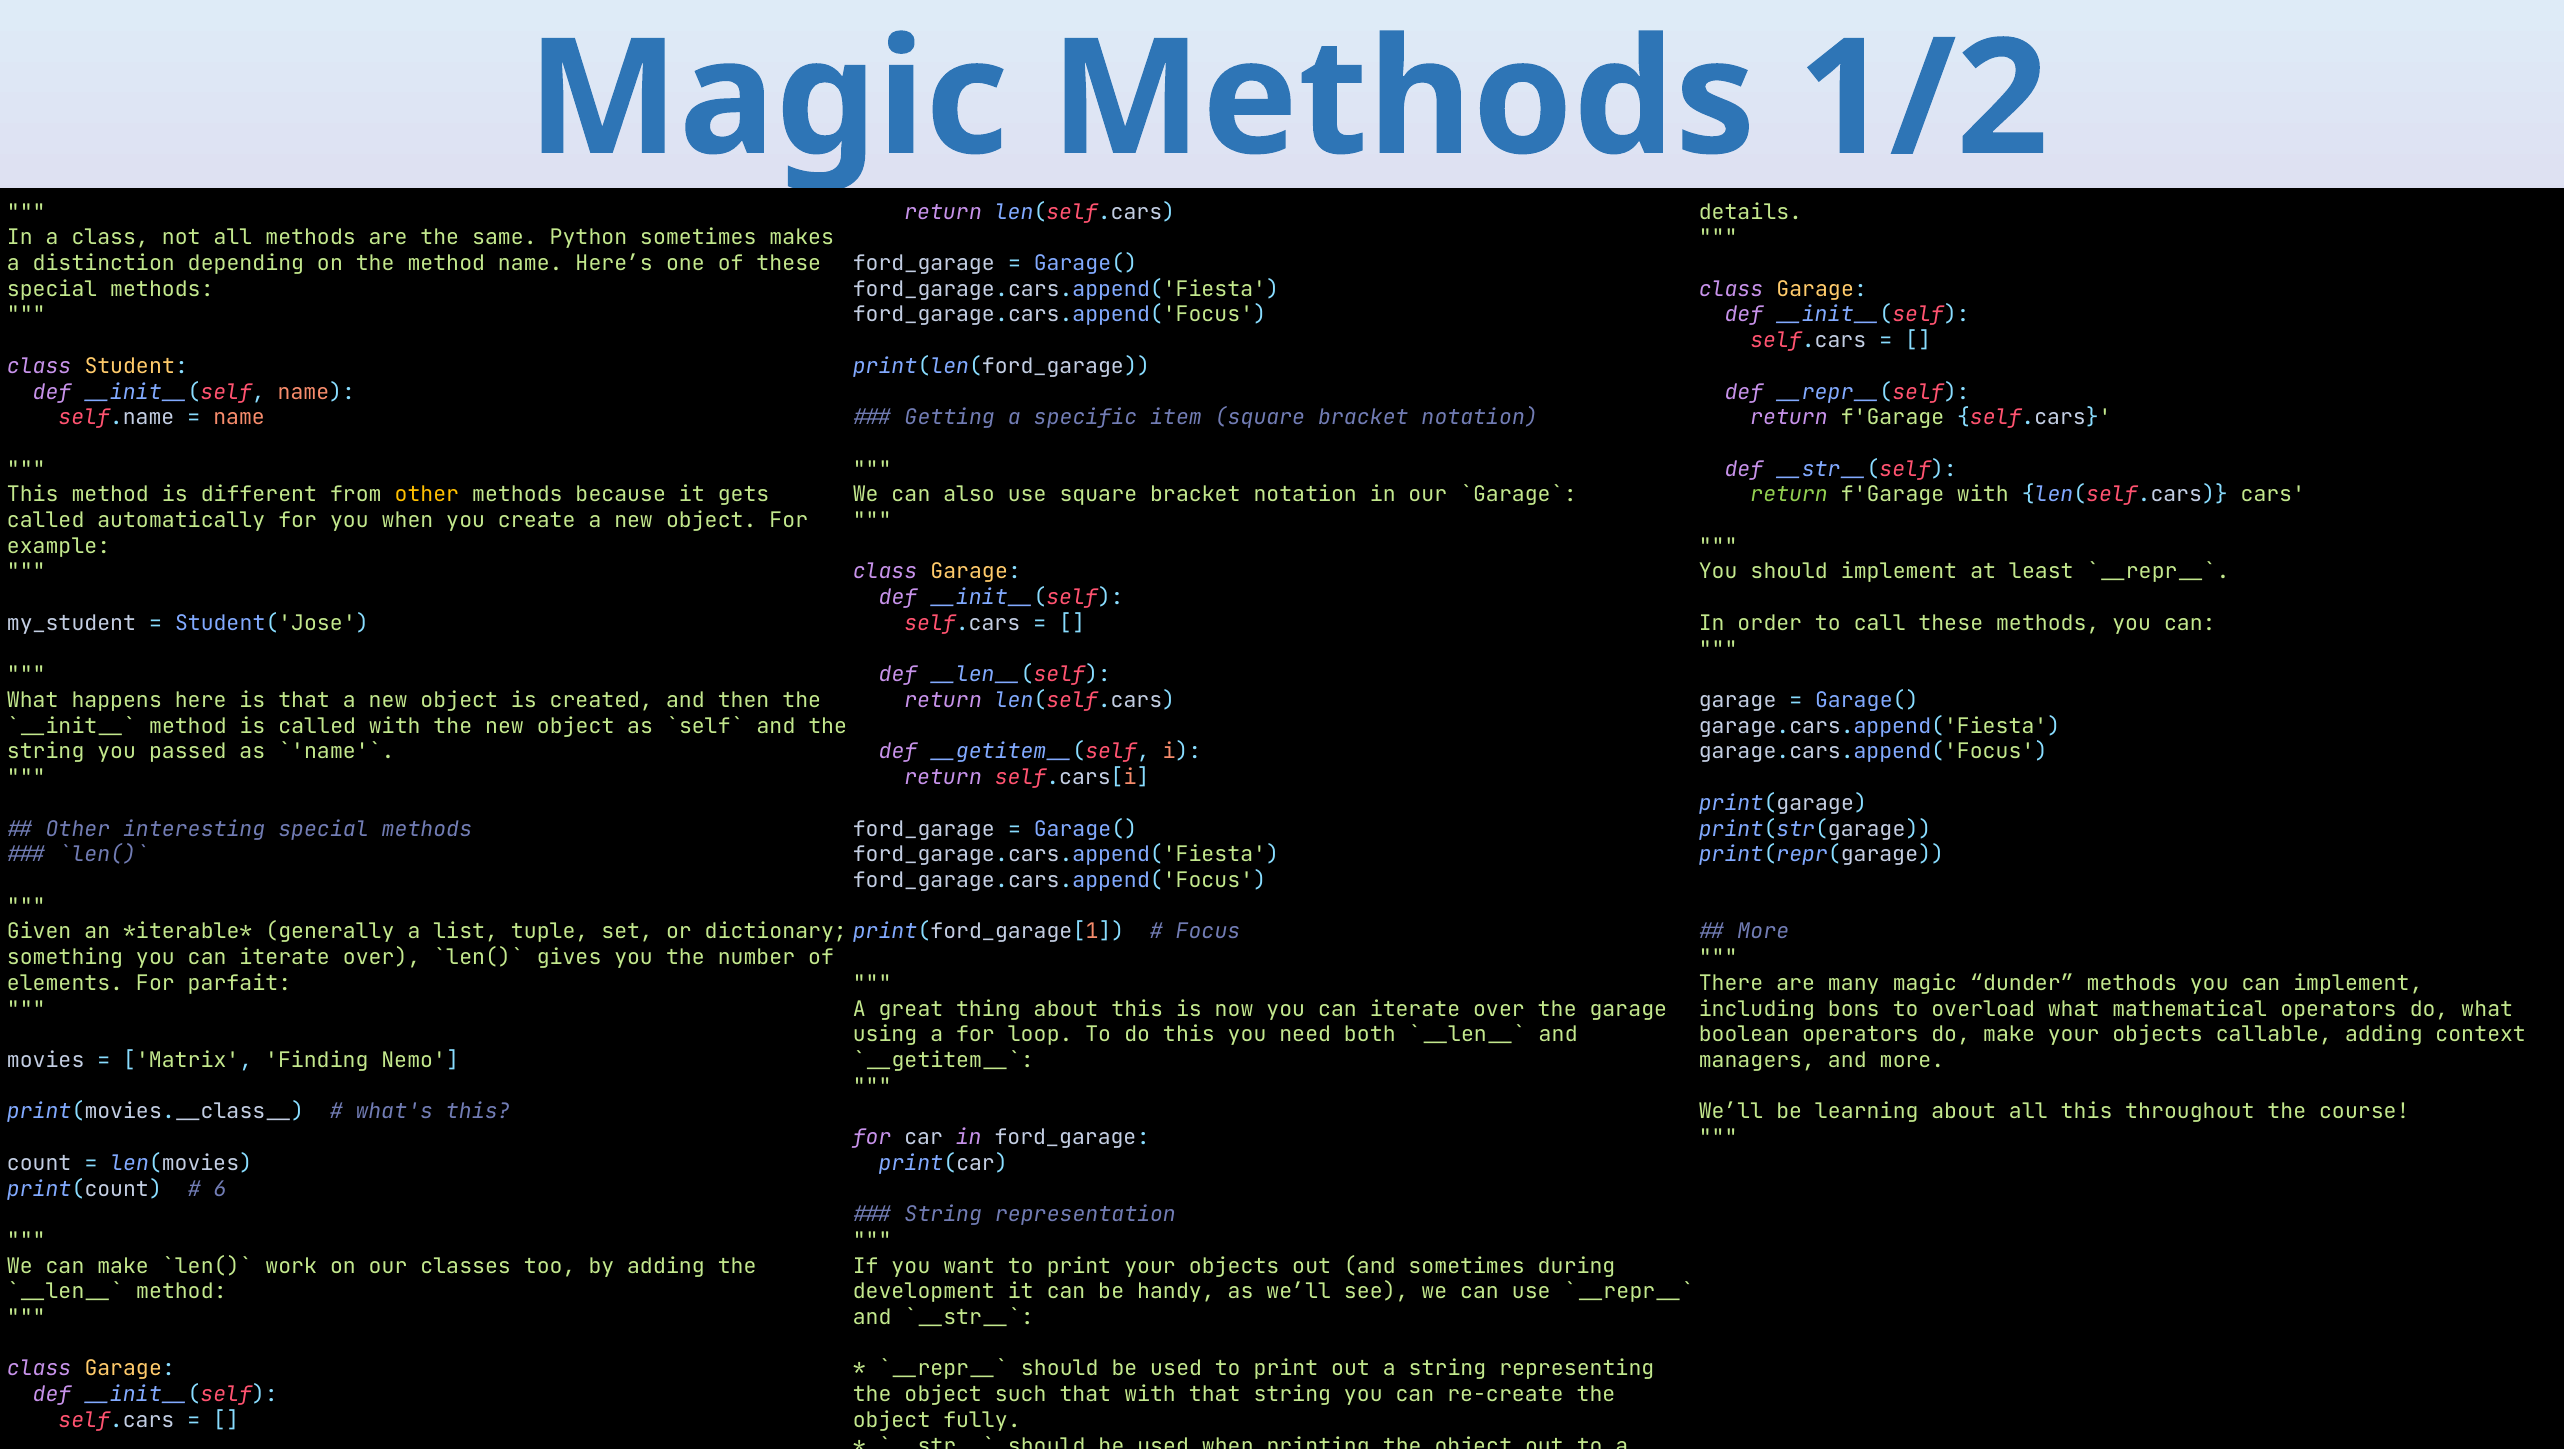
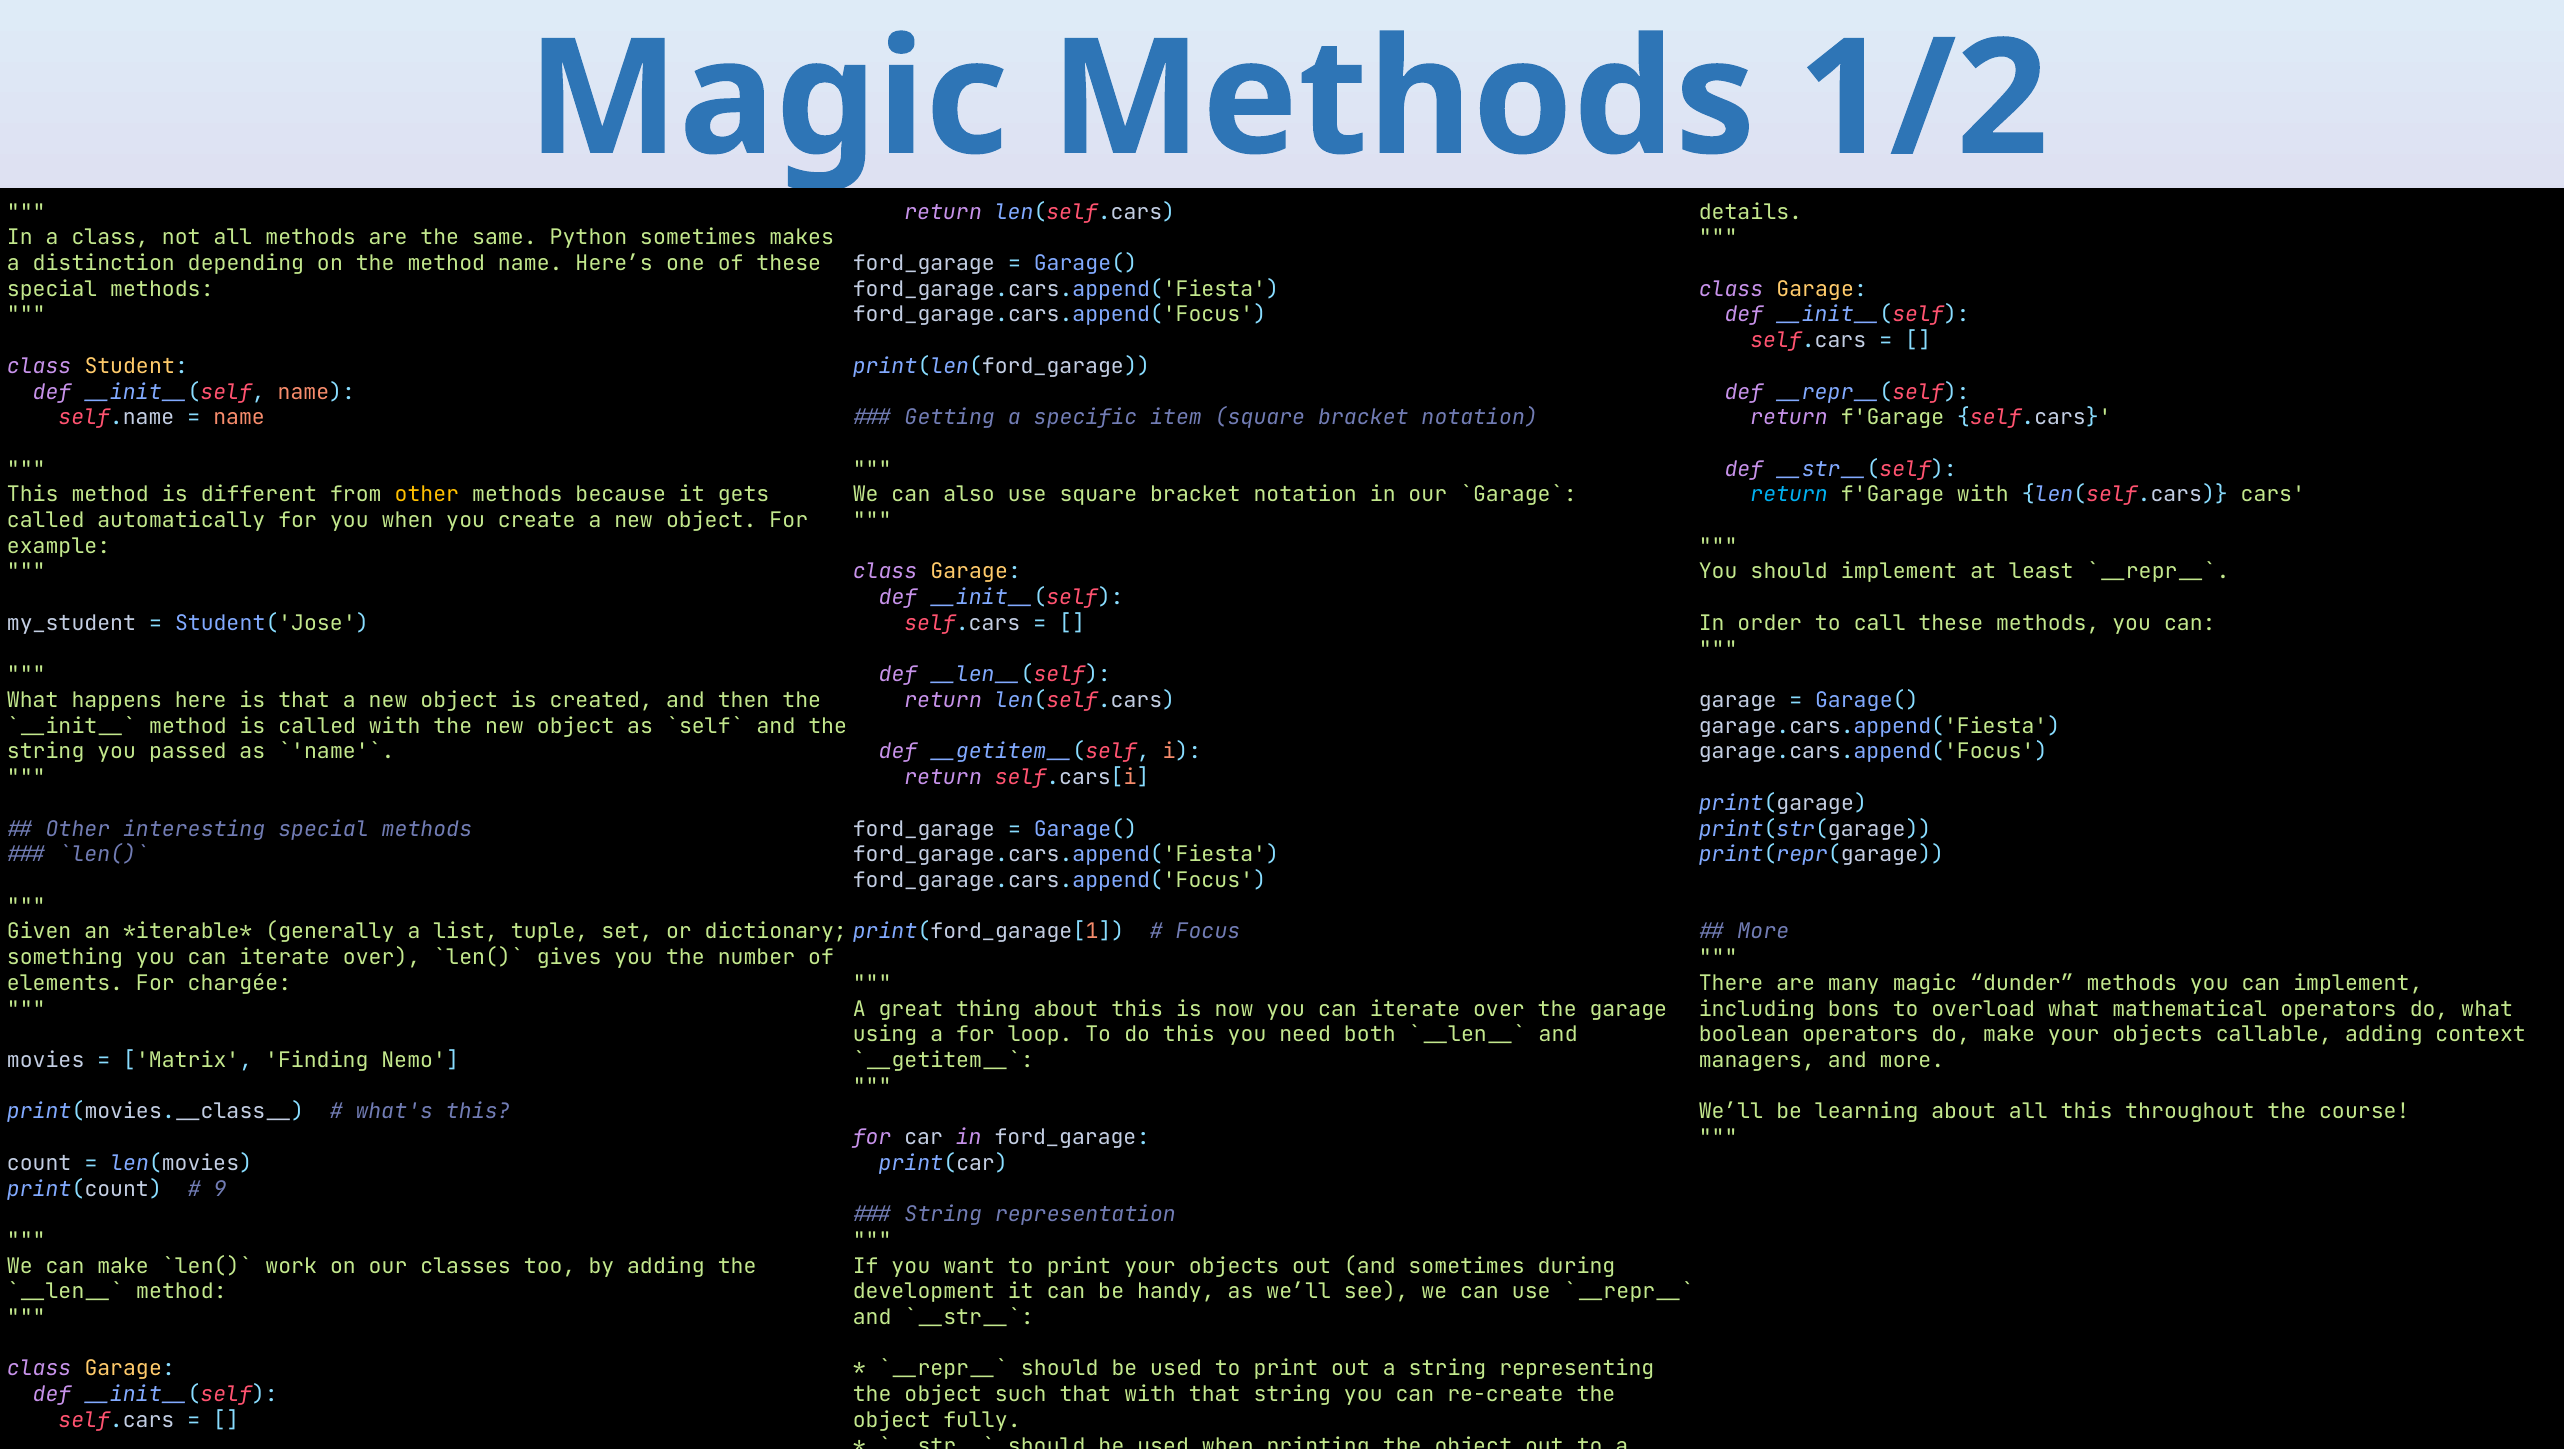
return colour: light green -> light blue (1789, 495)
parfait: parfait -> chargée (239, 983)
6: 6 -> 9 (220, 1189)
